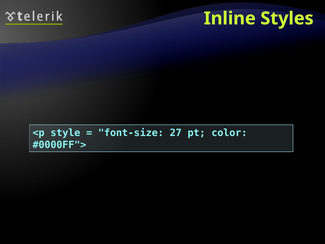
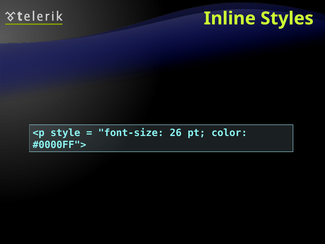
27: 27 -> 26 (176, 133)
